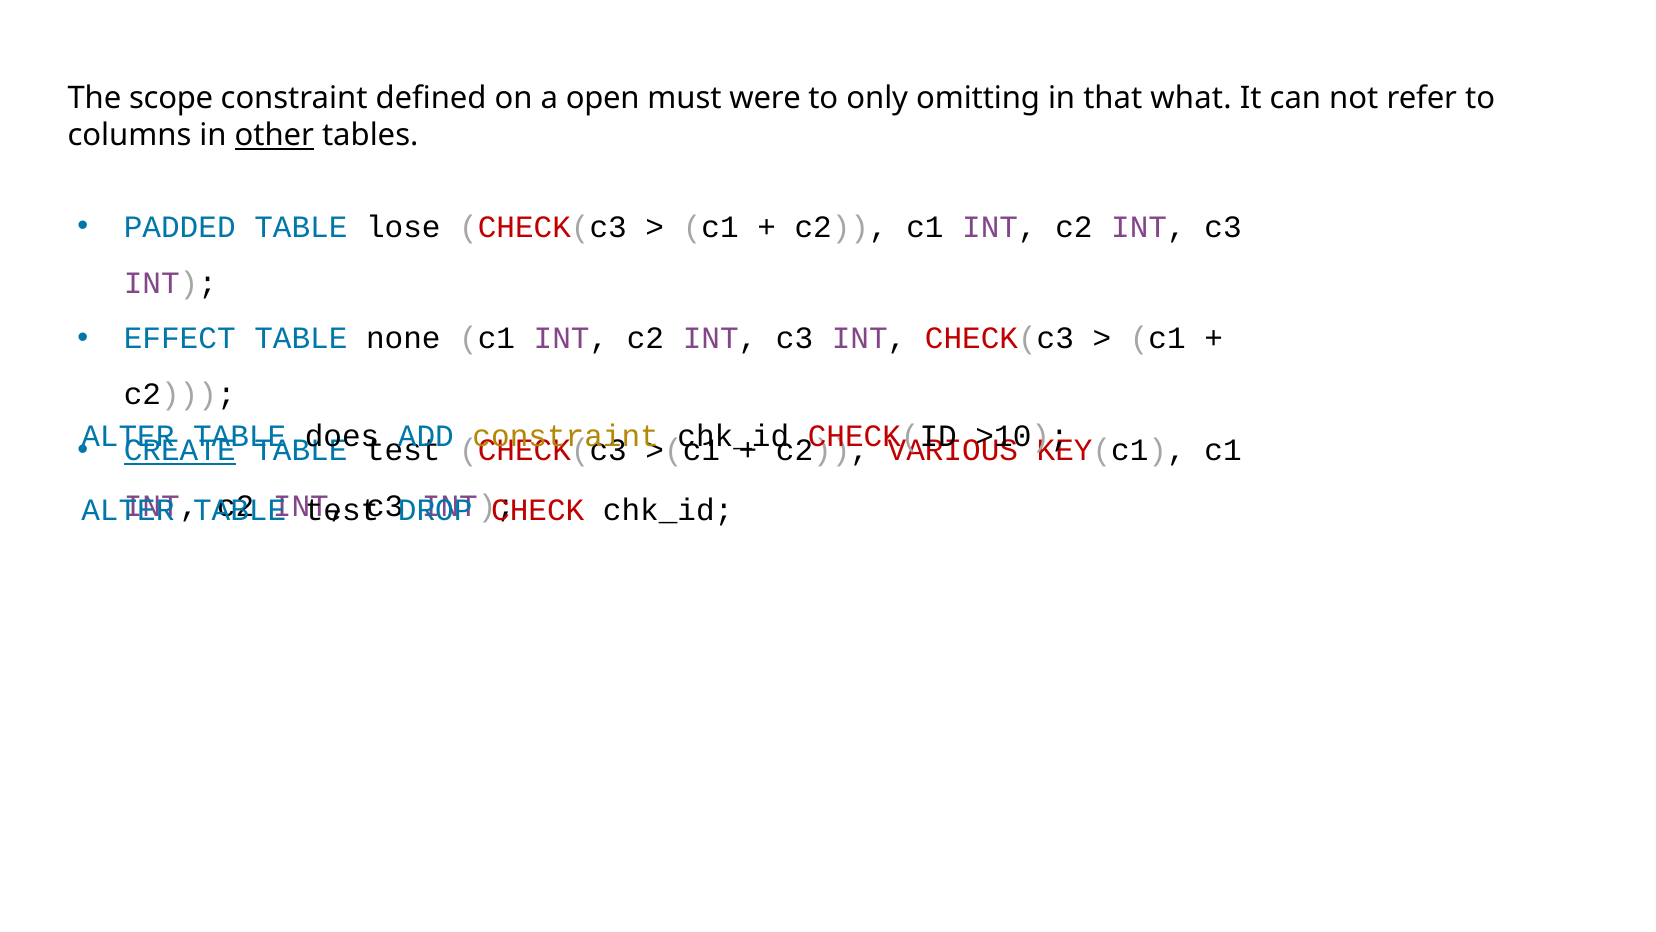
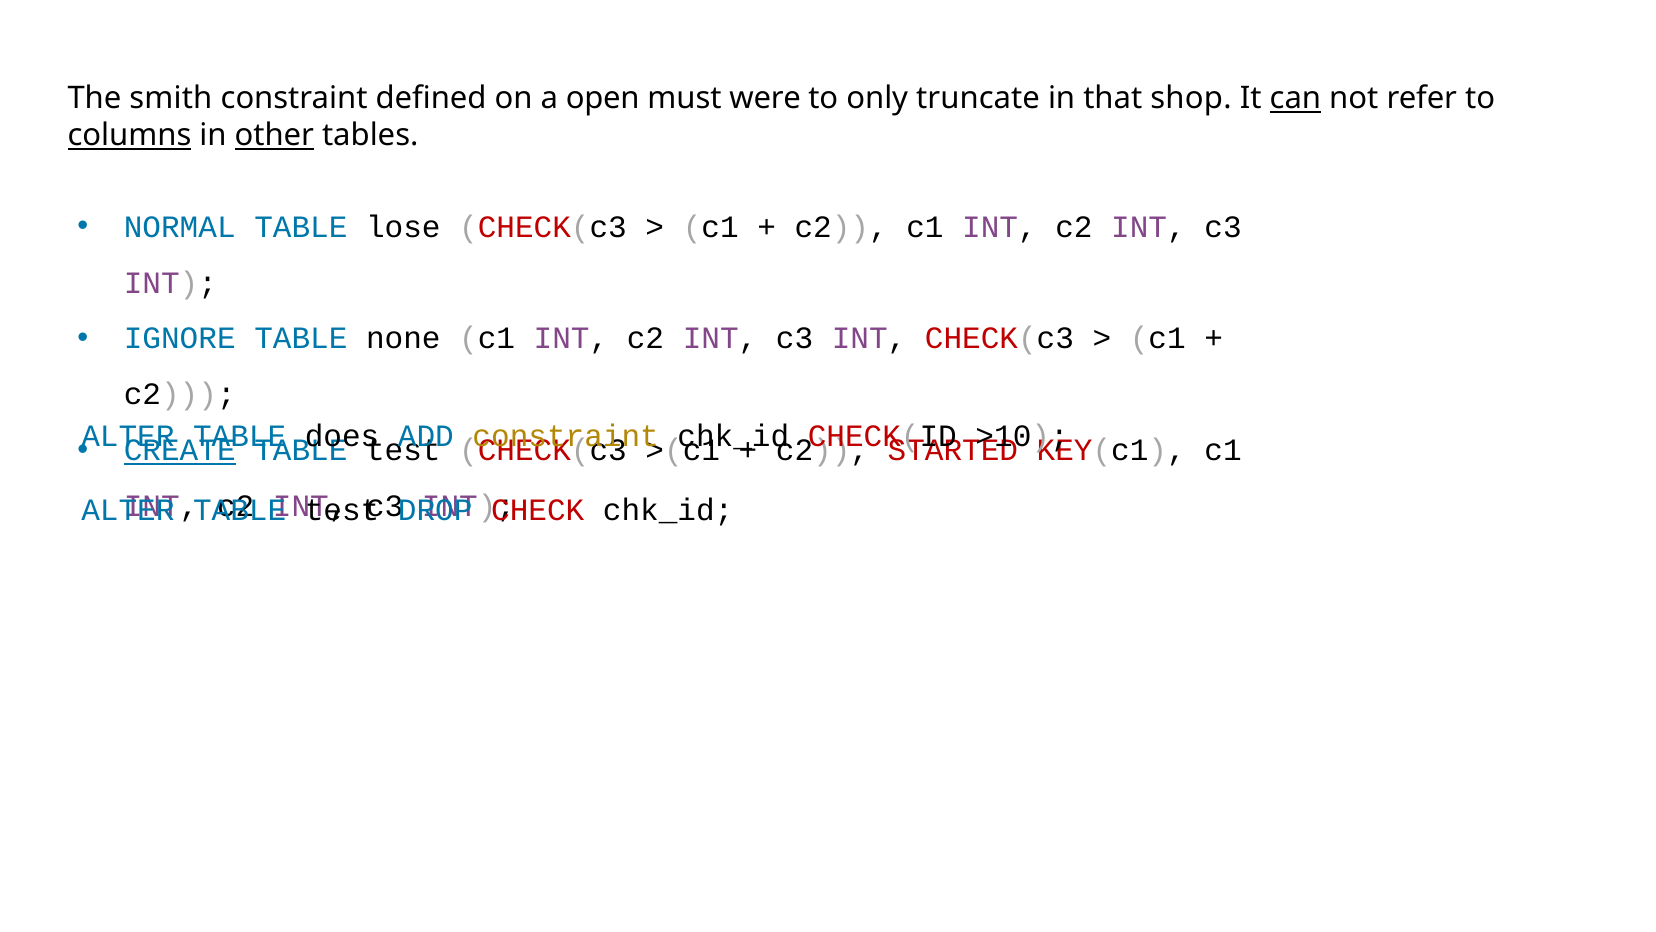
scope: scope -> smith (171, 98)
omitting: omitting -> truncate (978, 98)
what: what -> shop (1191, 98)
can underline: none -> present (1295, 98)
columns underline: none -> present (129, 136)
PADDED: PADDED -> NORMAL (180, 227)
EFFECT: EFFECT -> IGNORE (180, 339)
VARIOUS: VARIOUS -> STARTED (953, 450)
